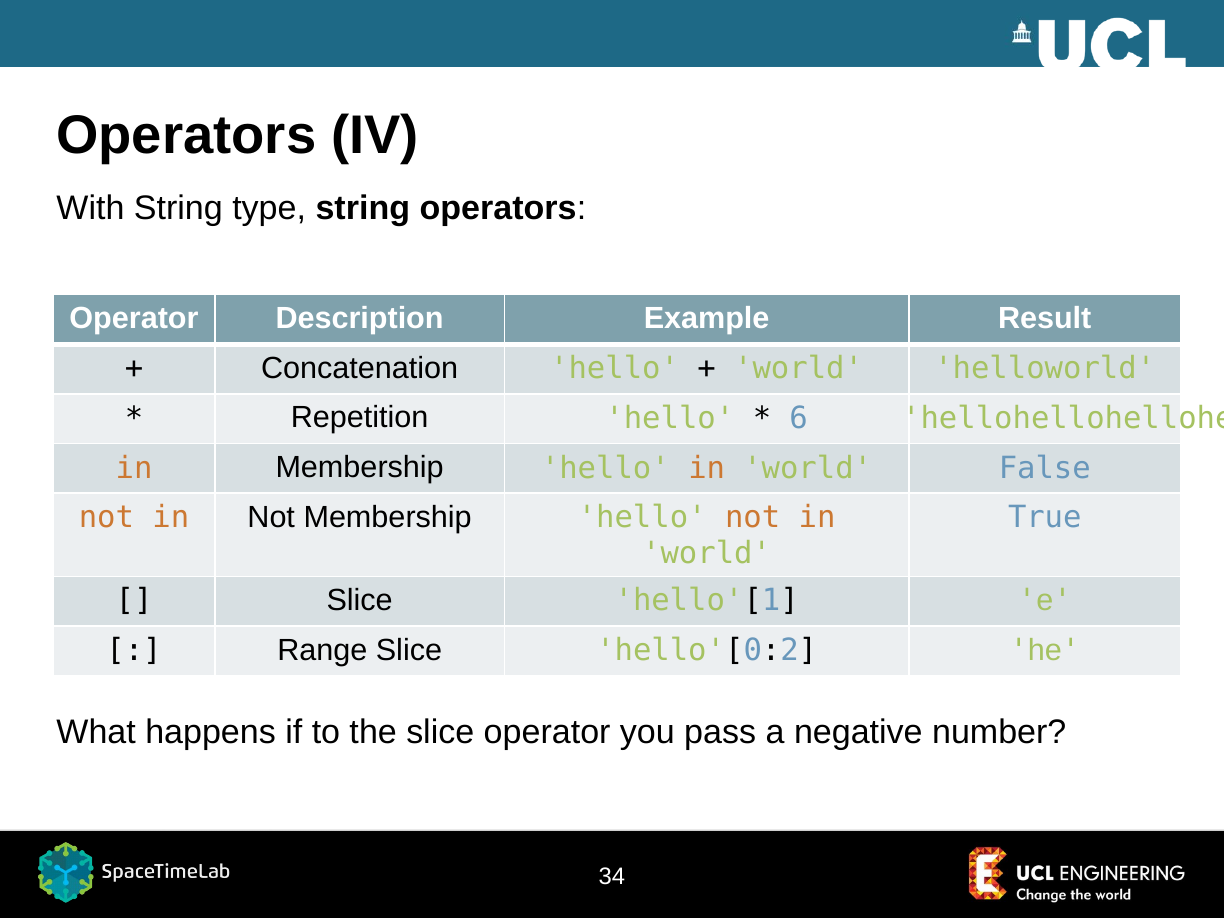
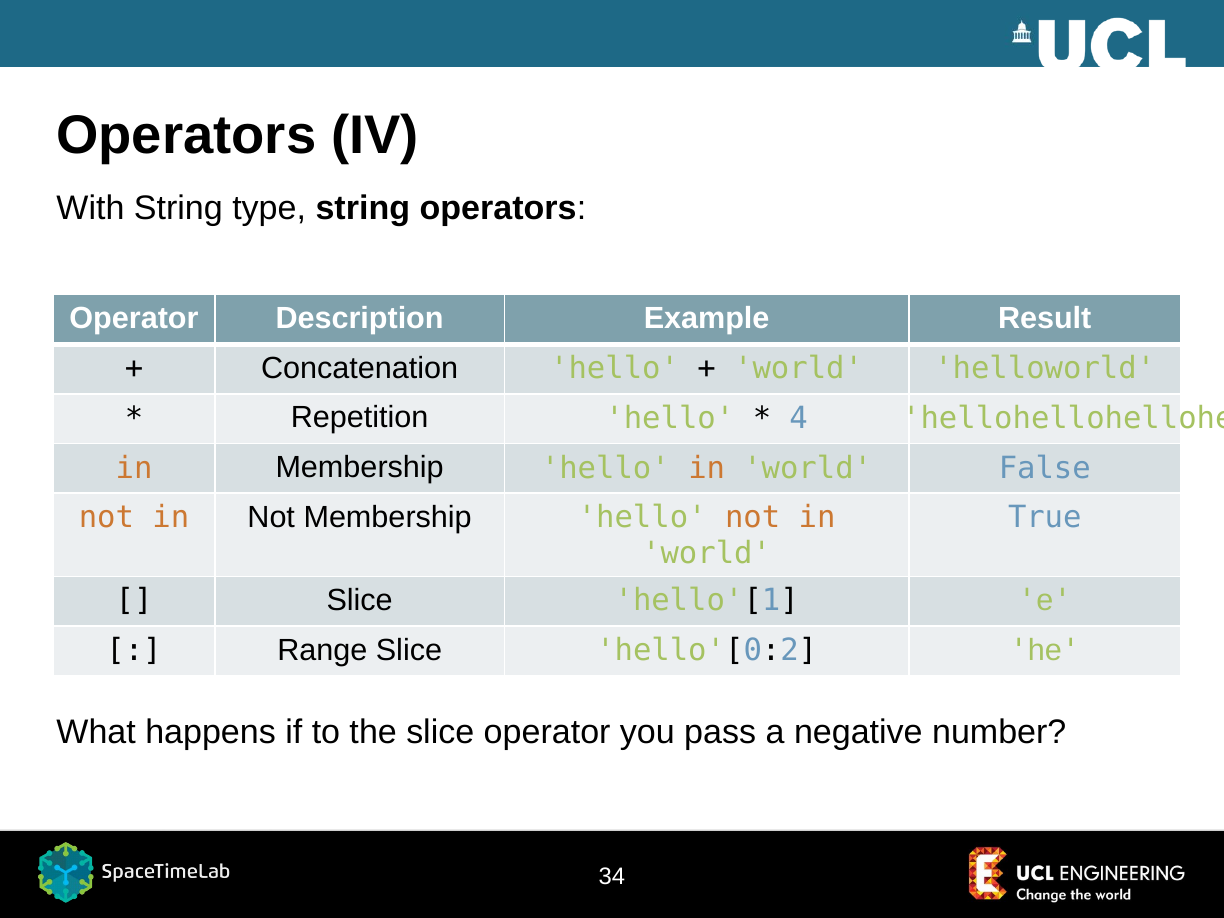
6: 6 -> 4 (799, 418)
